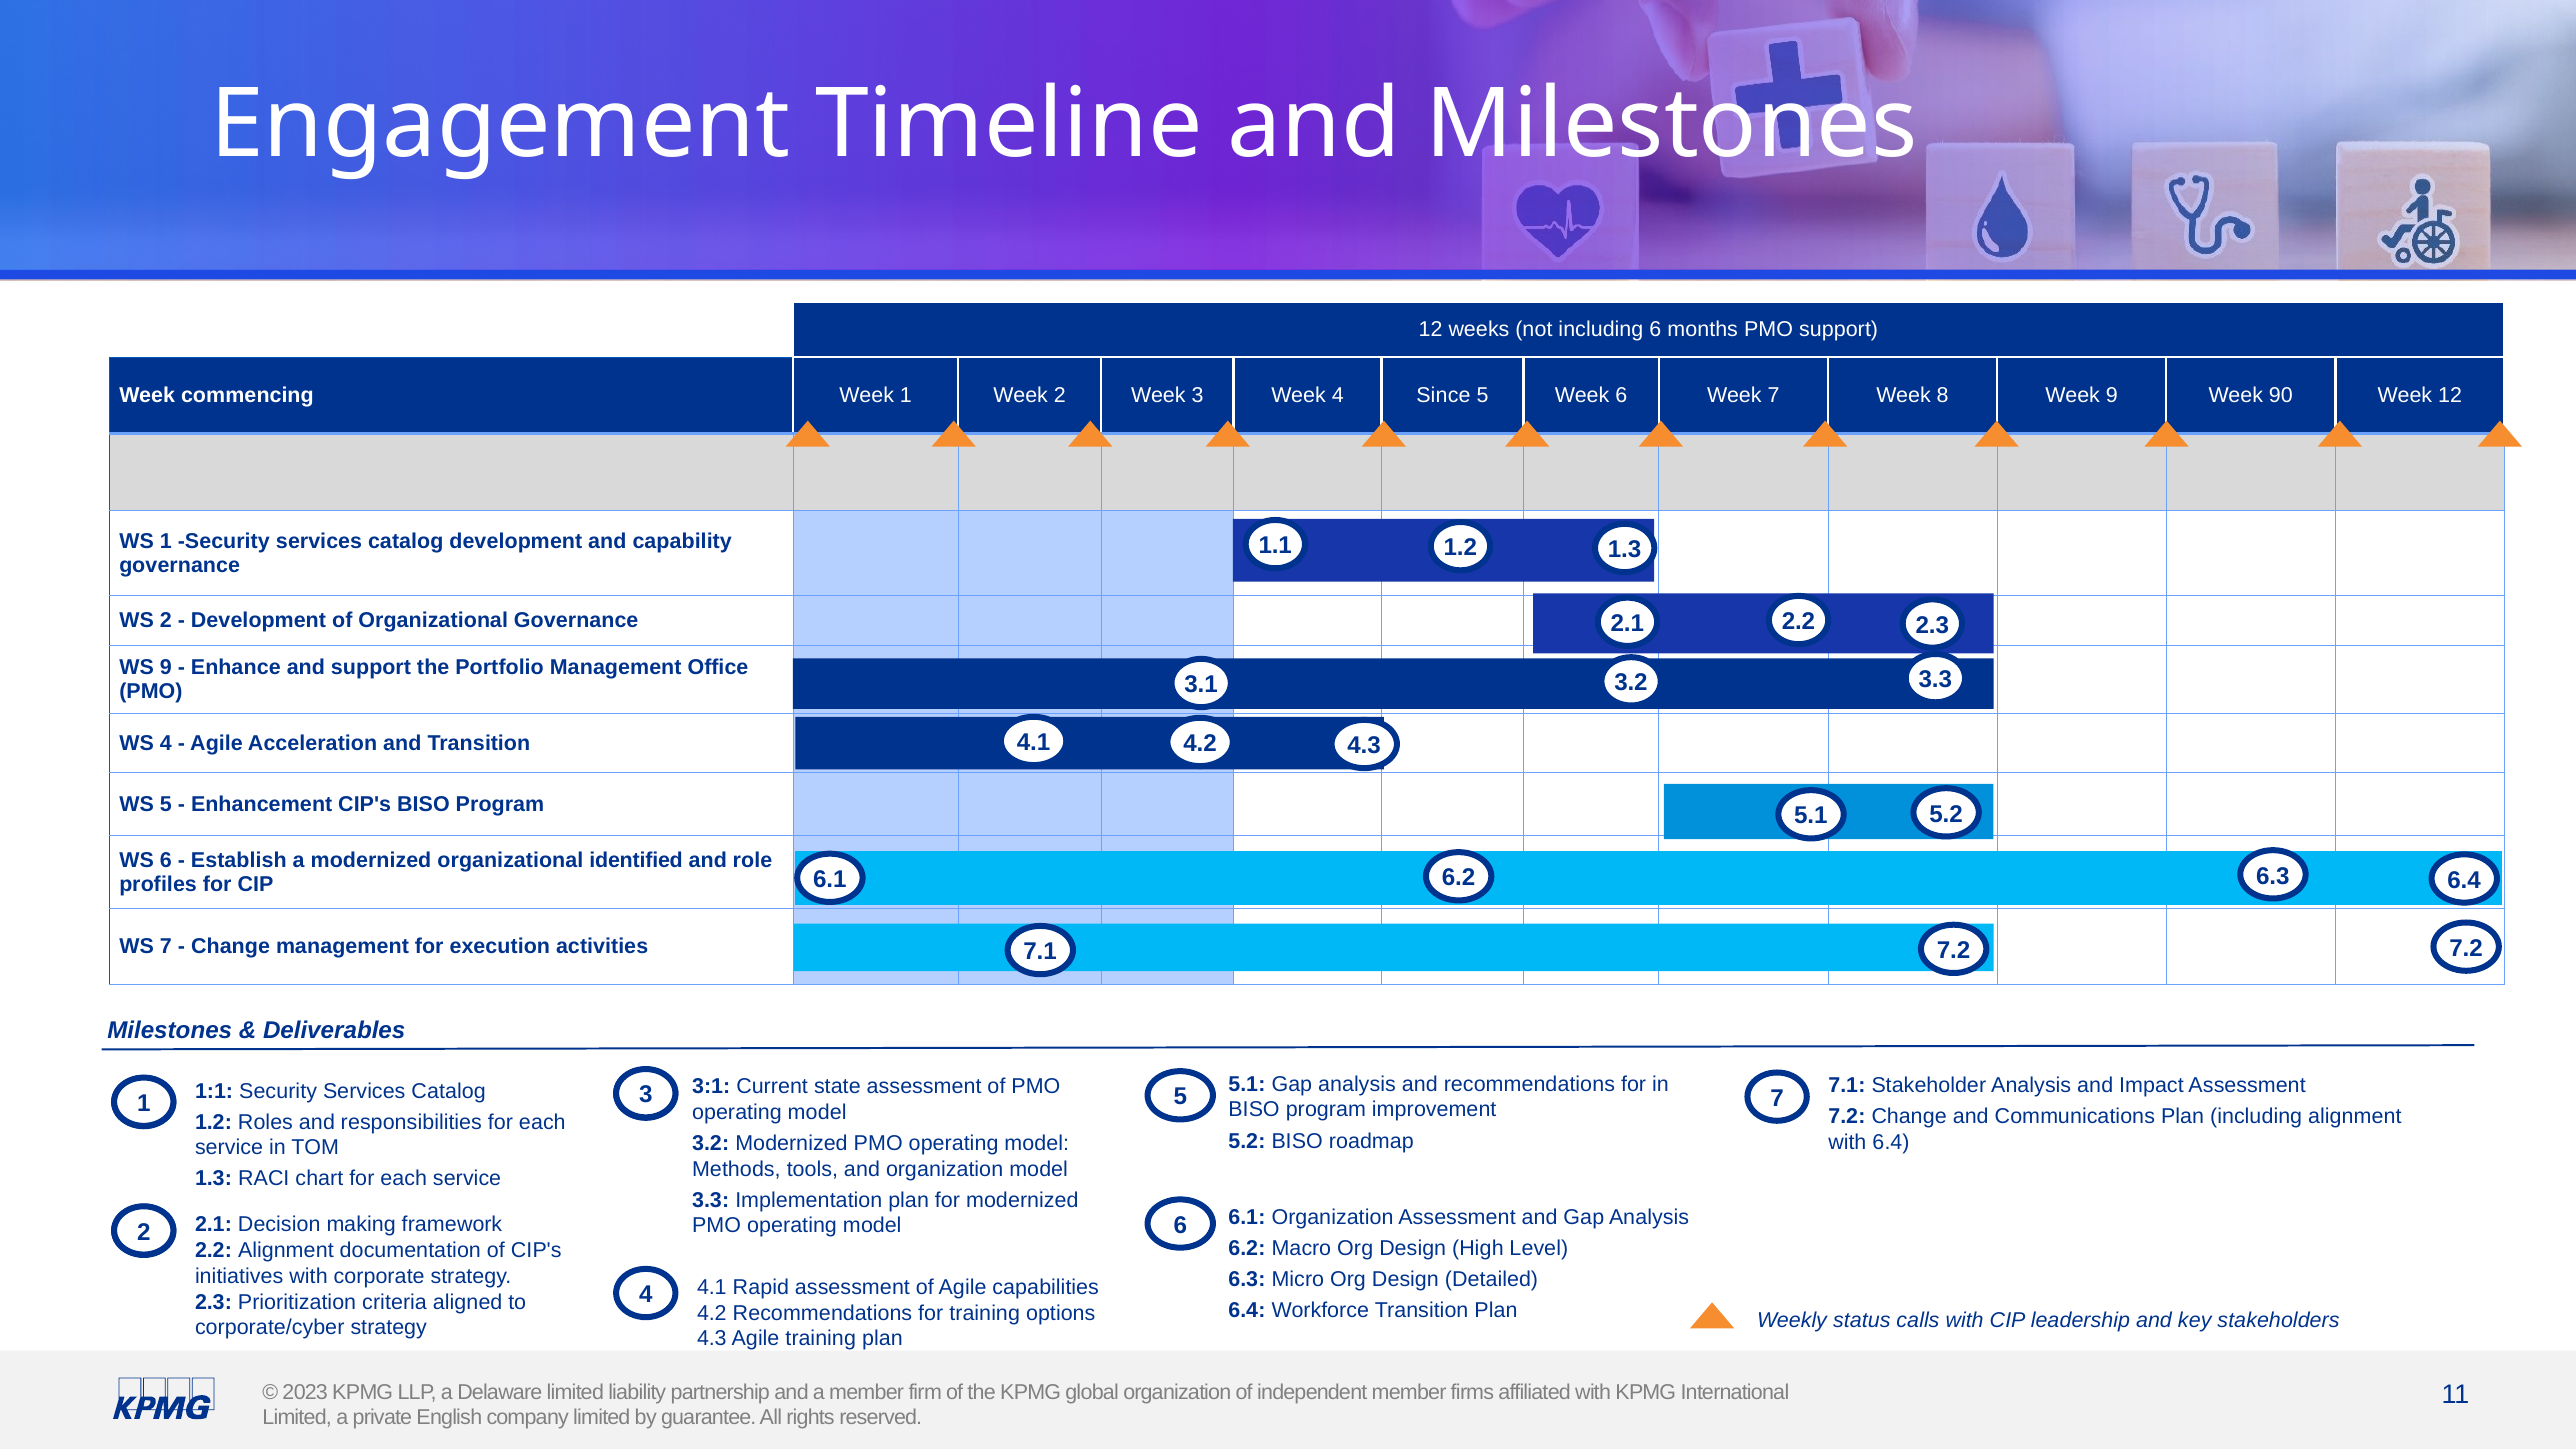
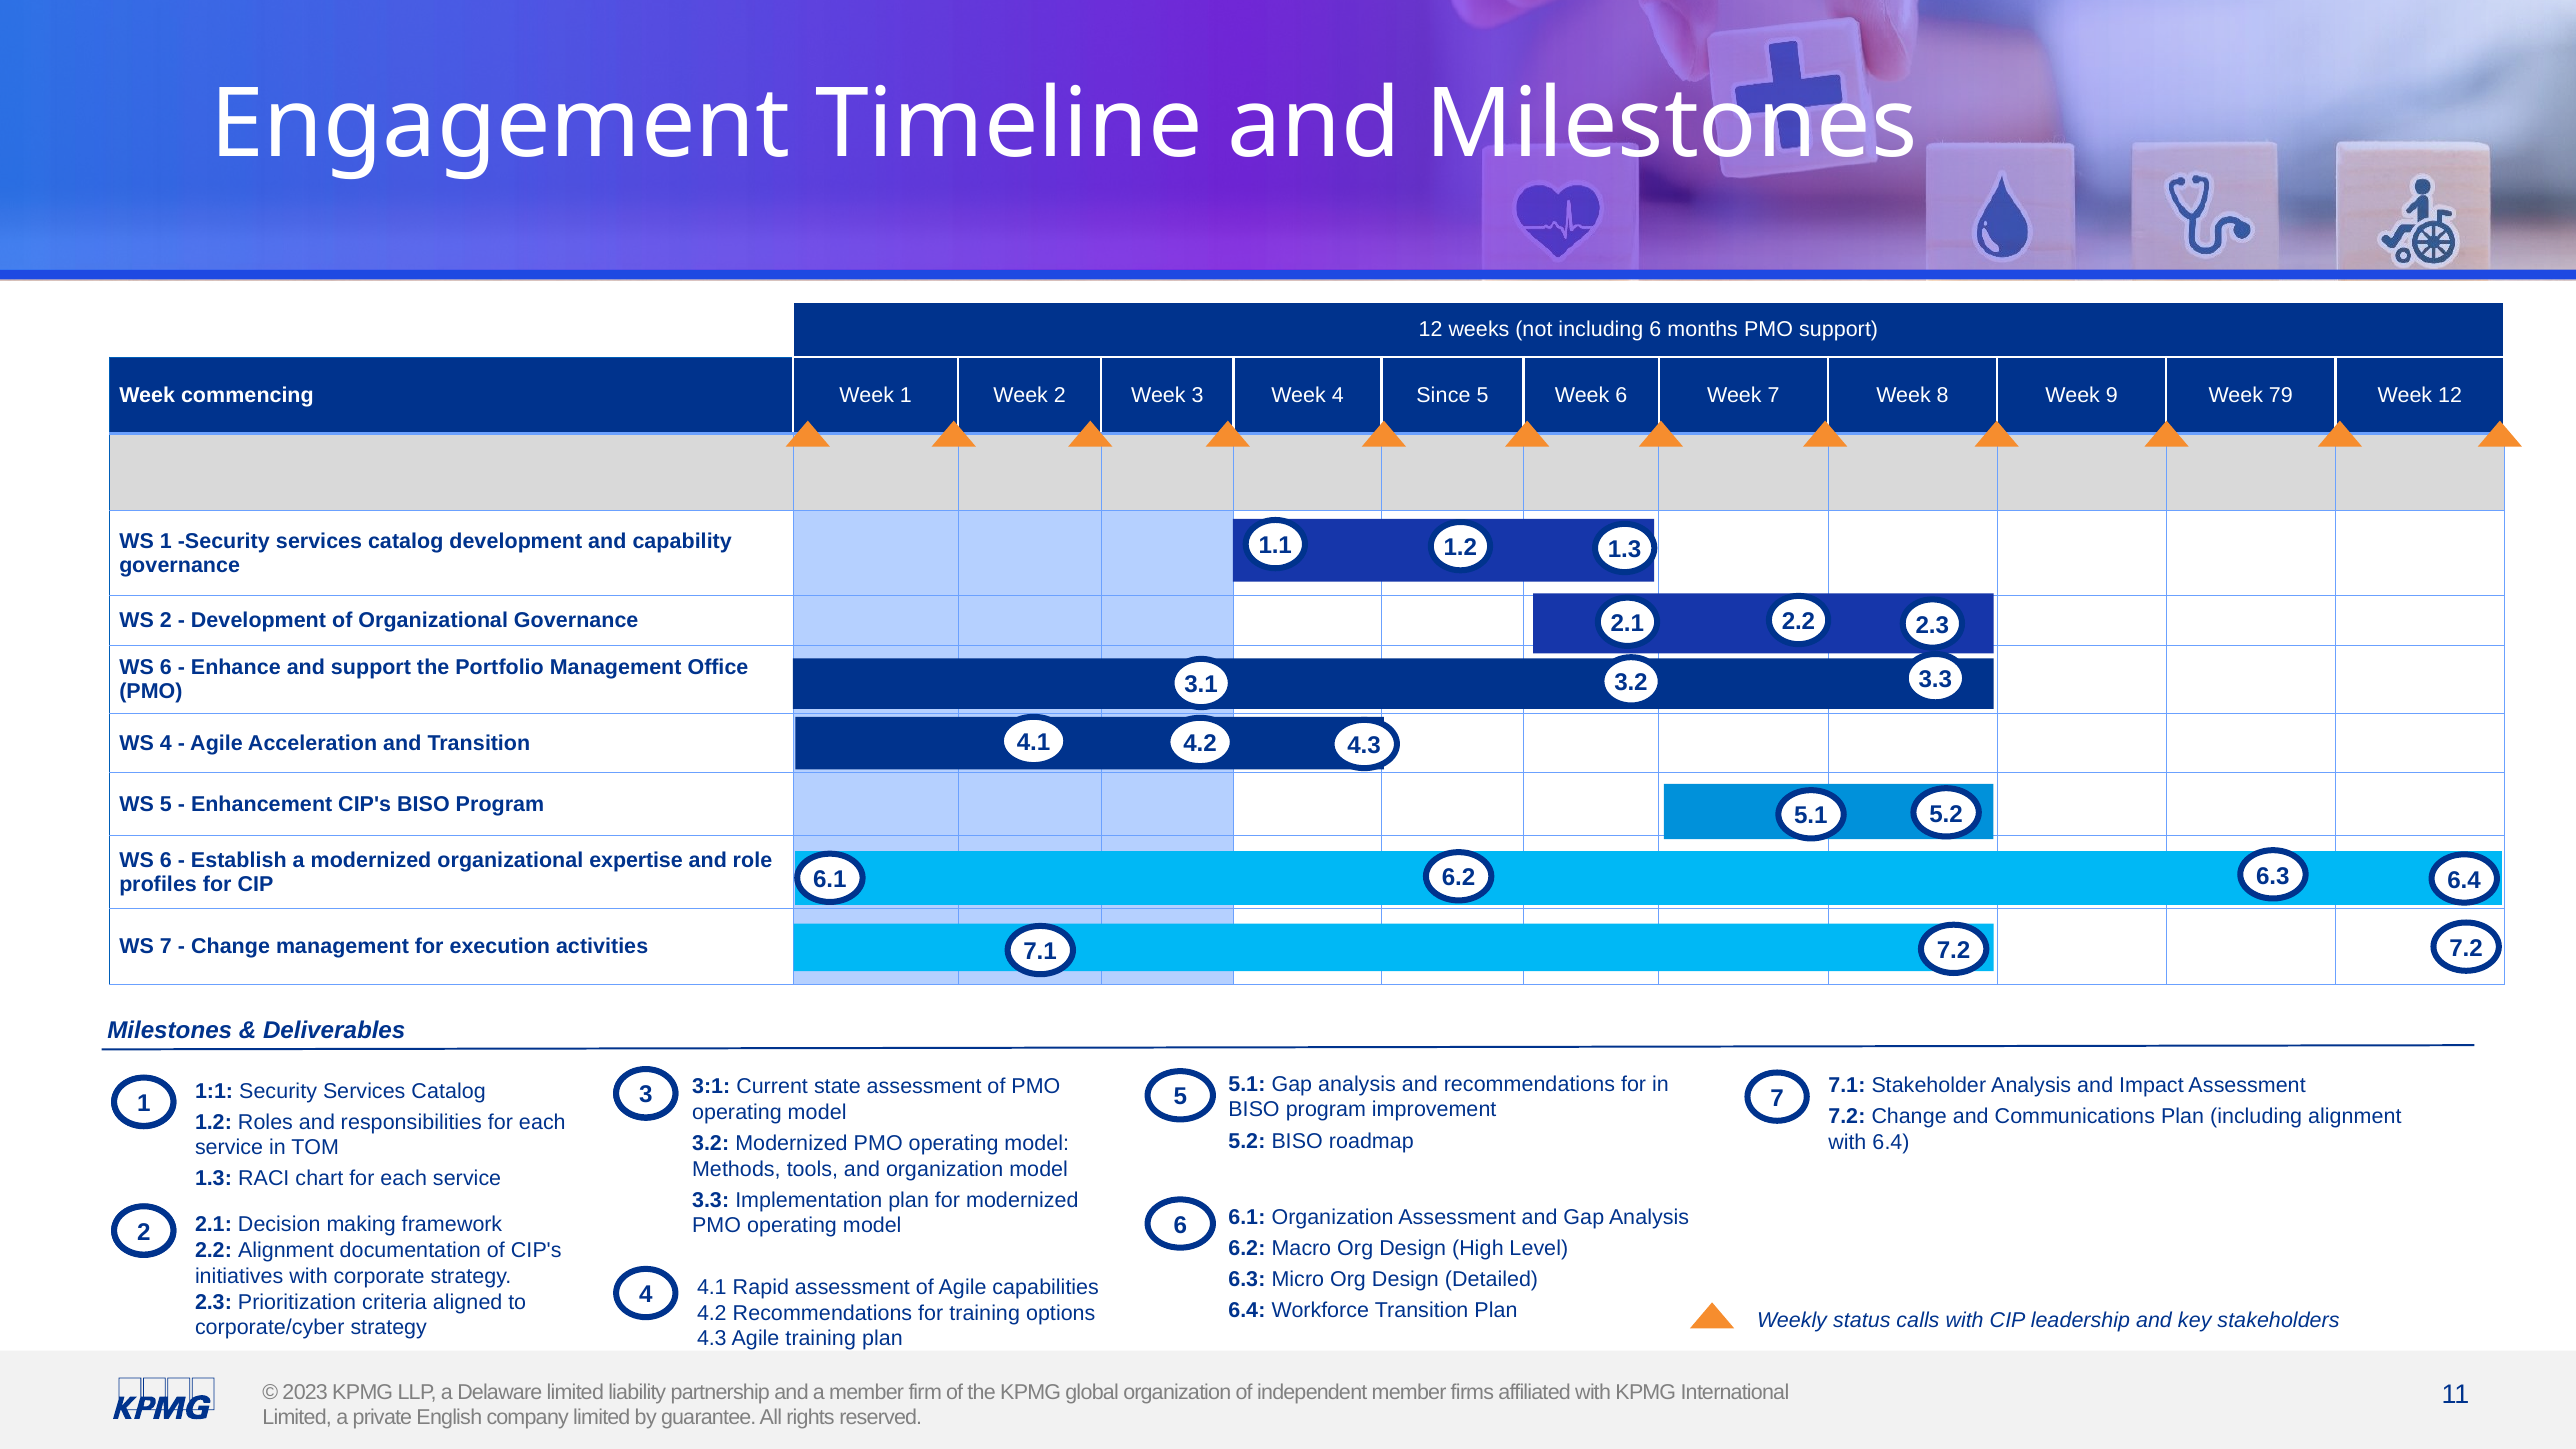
90: 90 -> 79 (2281, 396)
9: 9 -> 6 (166, 668)
identified: identified -> expertise (636, 860)
